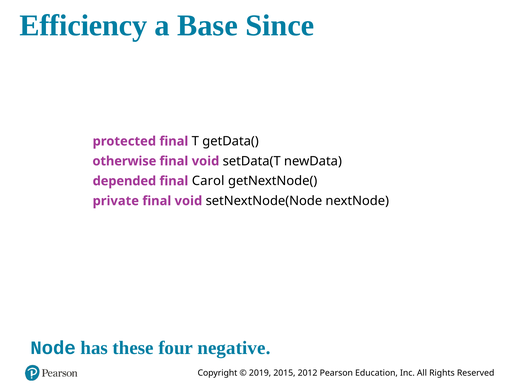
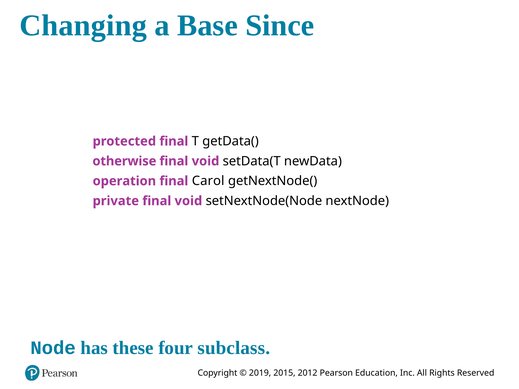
Efficiency: Efficiency -> Changing (83, 25)
depended: depended -> operation (124, 181)
negative: negative -> subclass (234, 348)
